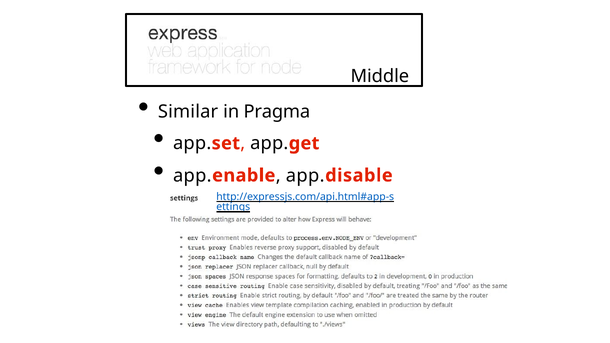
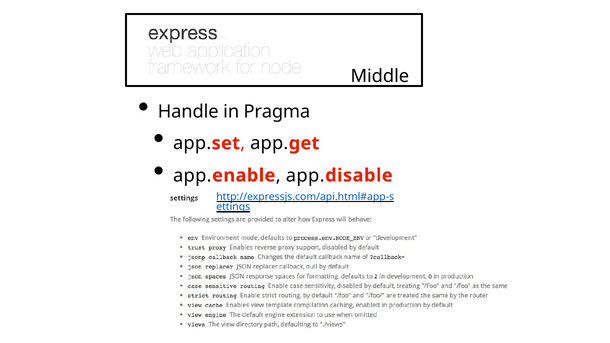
Similar: Similar -> Handle (188, 112)
